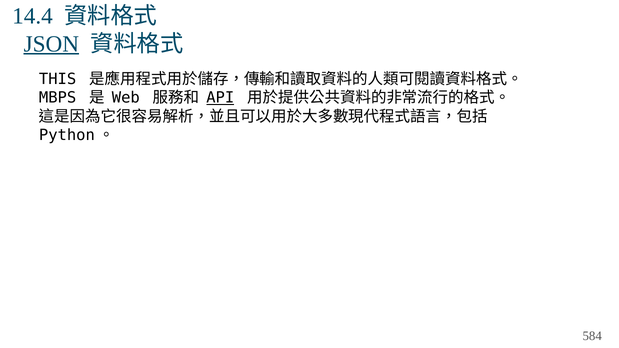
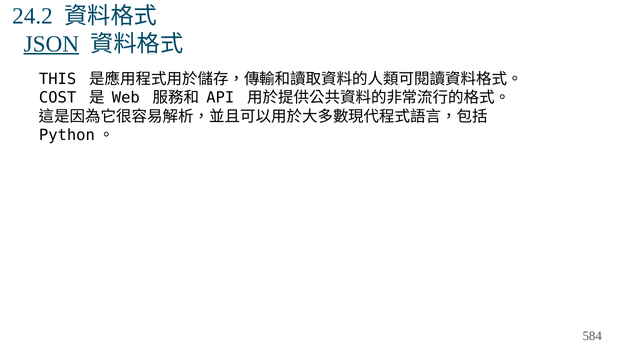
14.4: 14.4 -> 24.2 (32, 16)
MBPS: MBPS -> COST (58, 98)
API underline: present -> none (220, 98)
